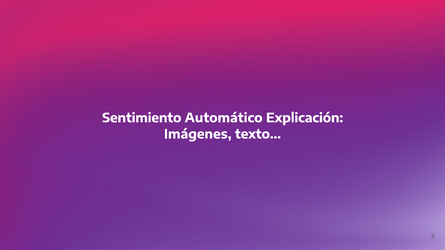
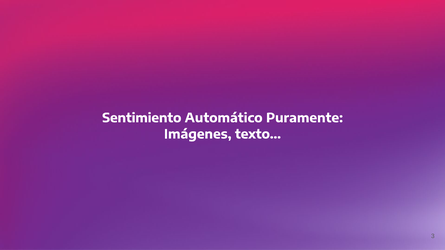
Explicación: Explicación -> Puramente (305, 118)
